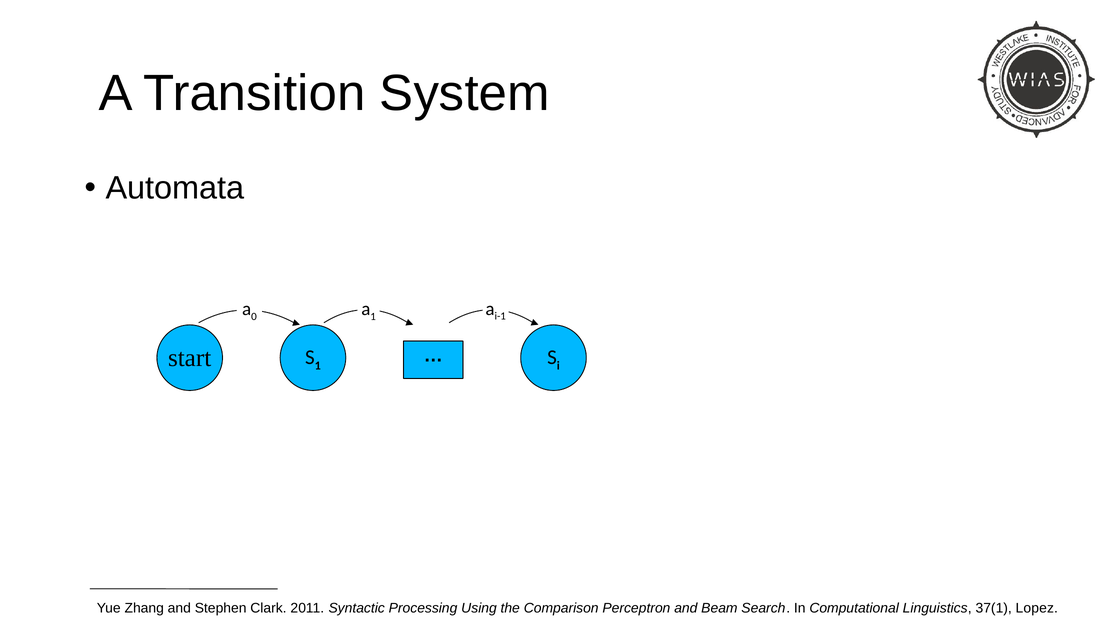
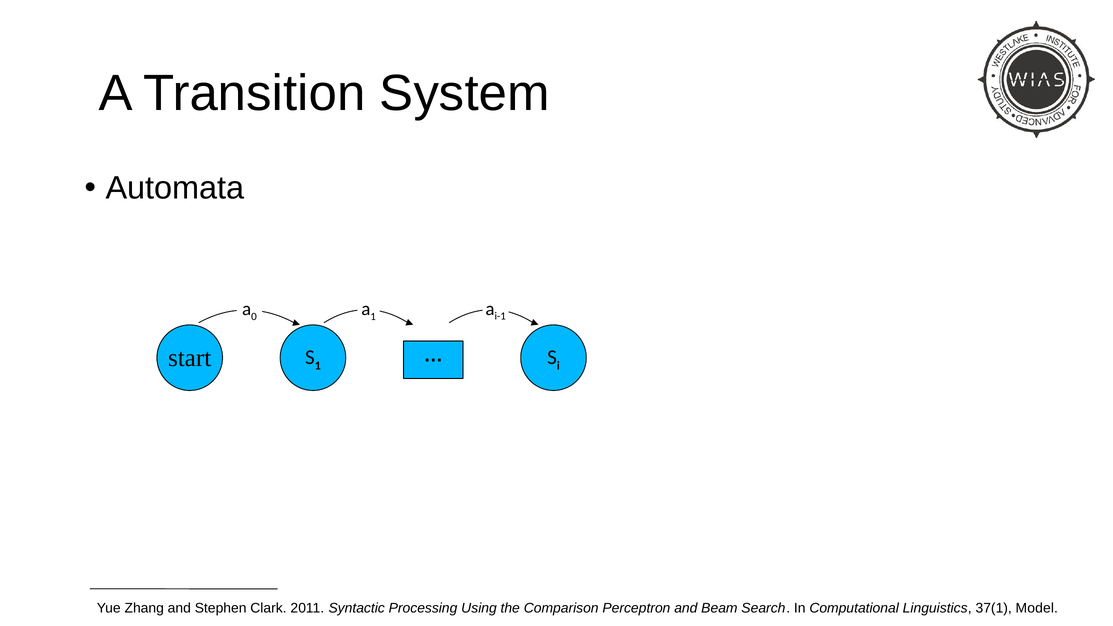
Lopez: Lopez -> Model (1037, 608)
